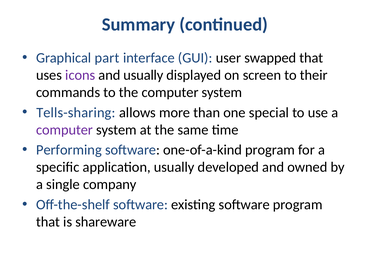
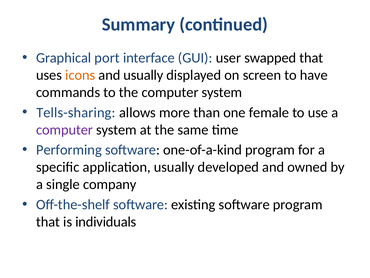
part: part -> port (107, 58)
icons colour: purple -> orange (80, 75)
their: their -> have (314, 75)
special: special -> female (269, 112)
shareware: shareware -> individuals (106, 221)
